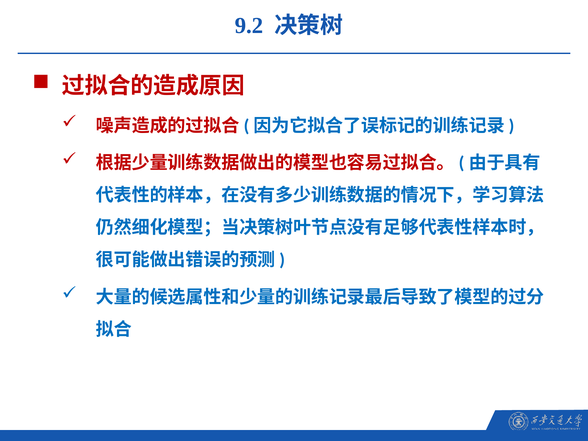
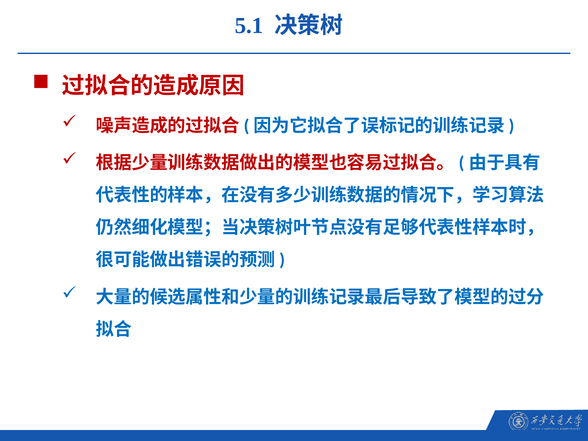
9.2: 9.2 -> 5.1 (249, 26)
